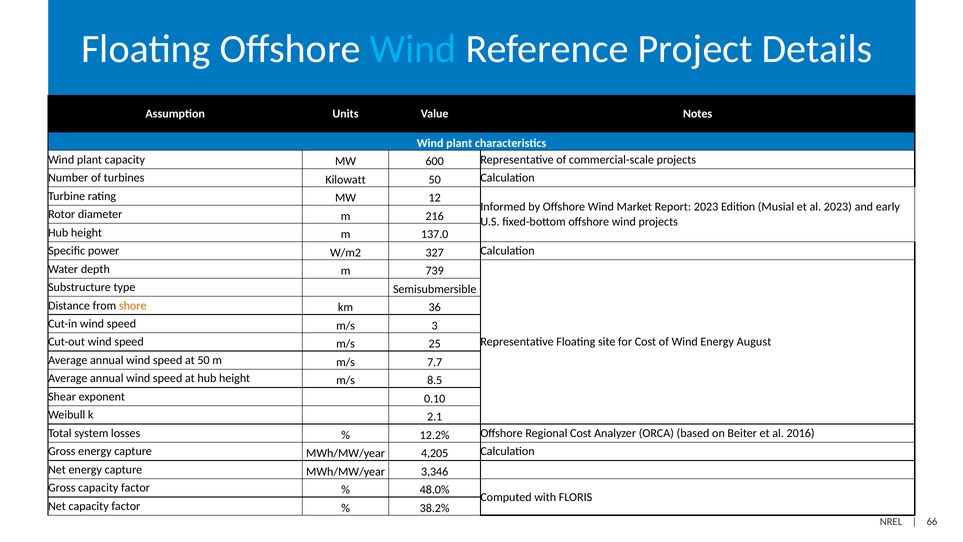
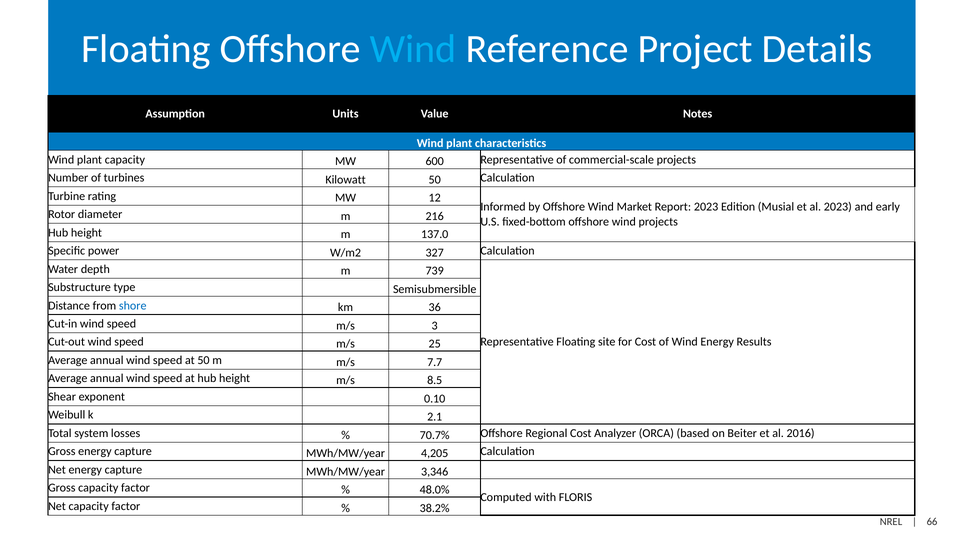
shore colour: orange -> blue (133, 305)
August: August -> Results (754, 342)
12.2%: 12.2% -> 70.7% (435, 435)
